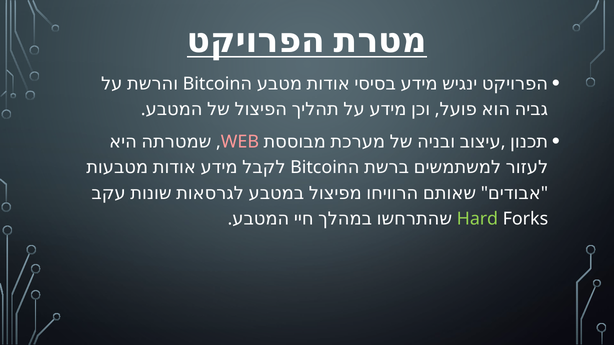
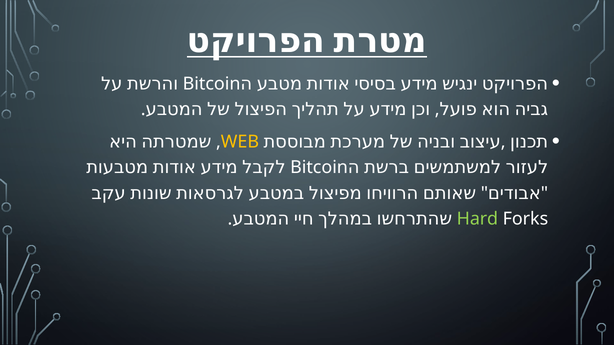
WEB colour: pink -> yellow (240, 142)
